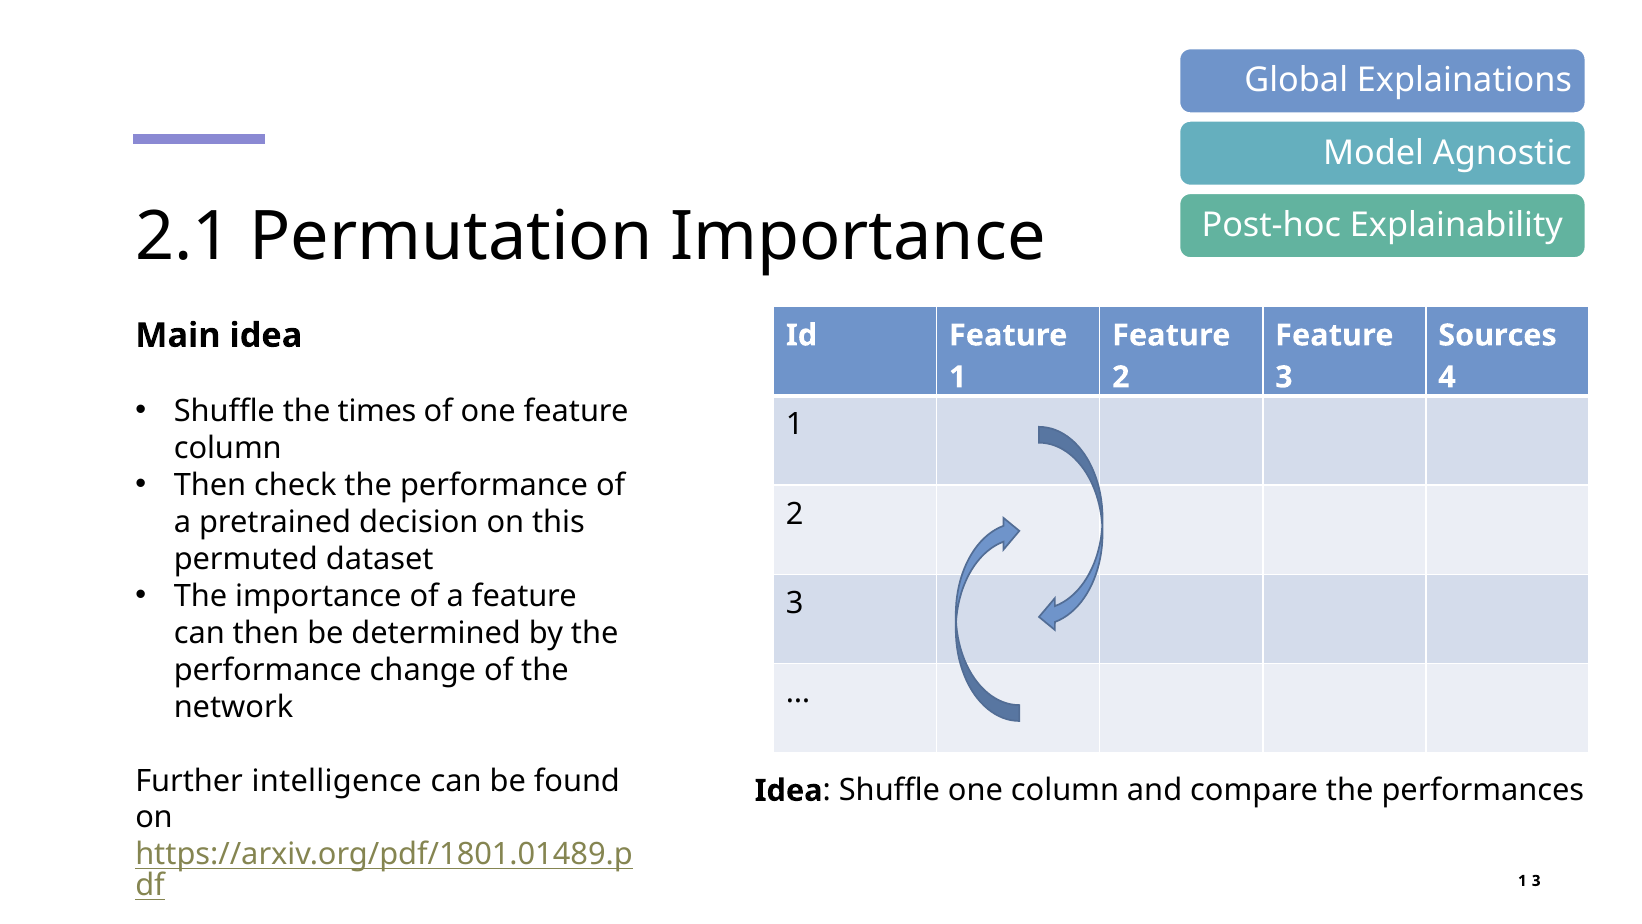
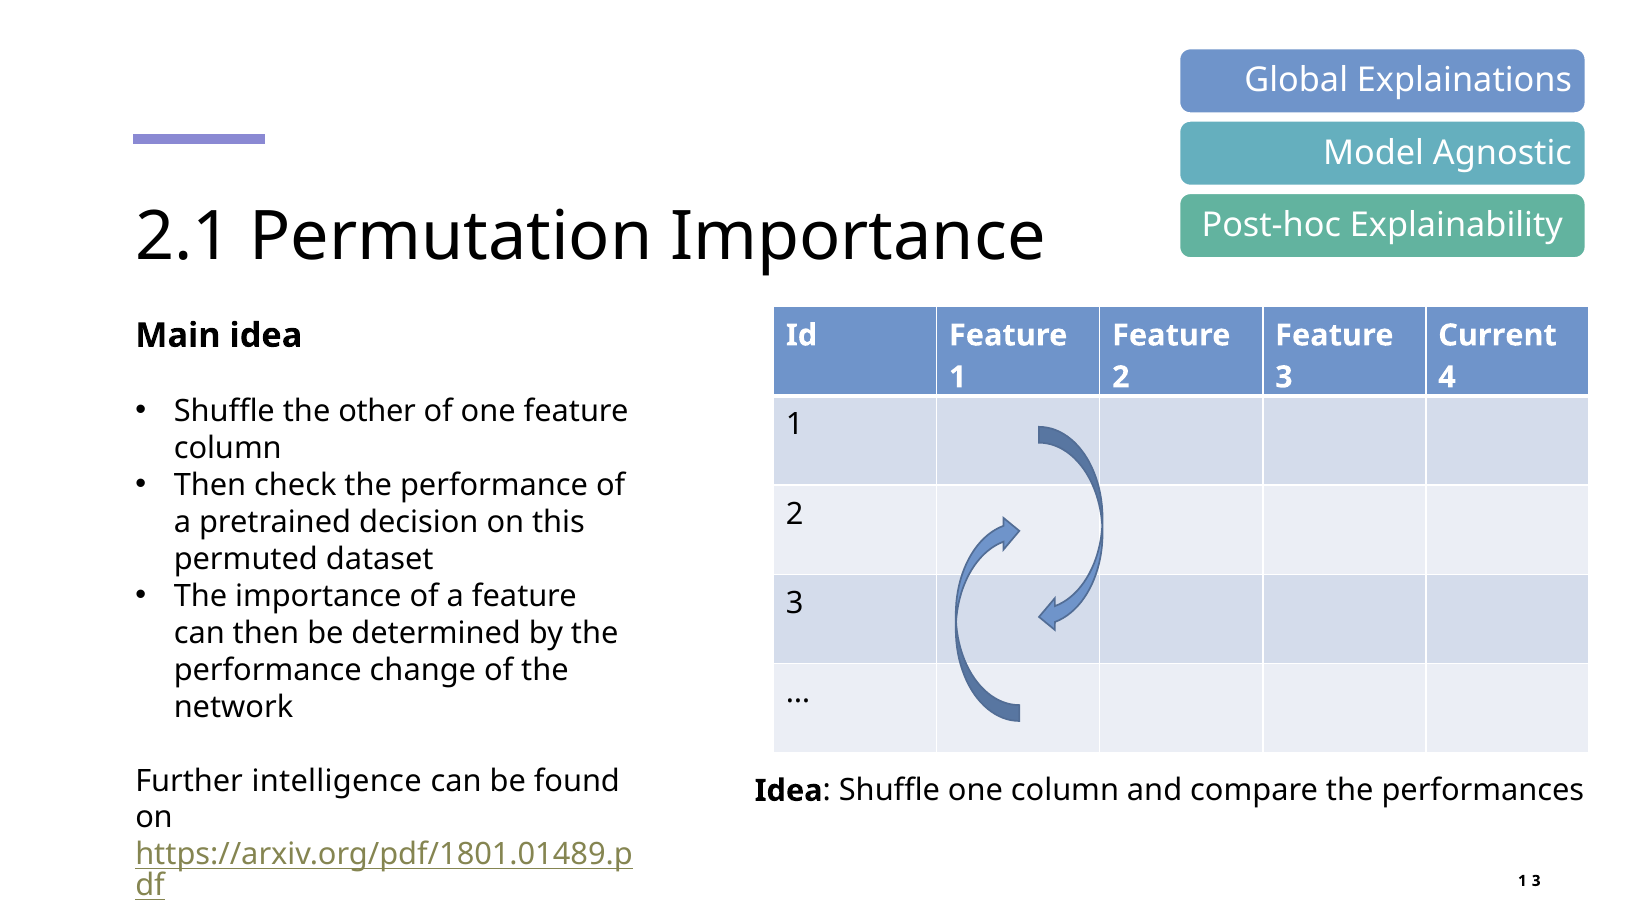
Sources: Sources -> Current (1498, 335)
times: times -> other (377, 411)
